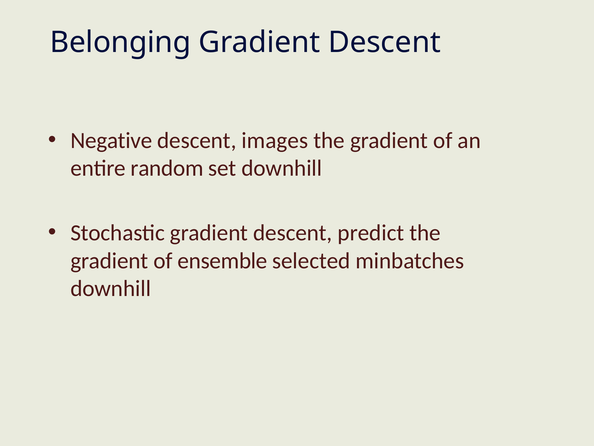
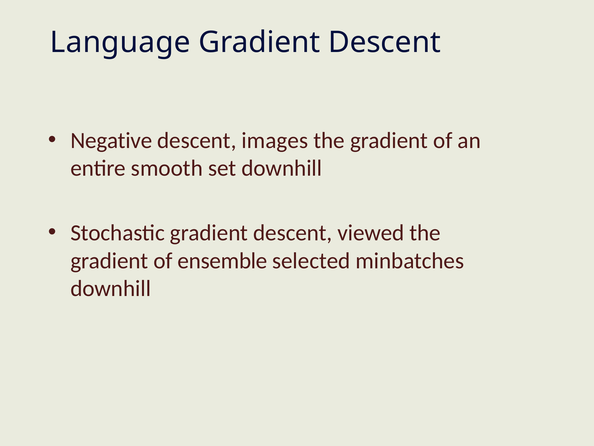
Belonging: Belonging -> Language (120, 42)
random: random -> smooth (167, 168)
predict: predict -> viewed (371, 233)
